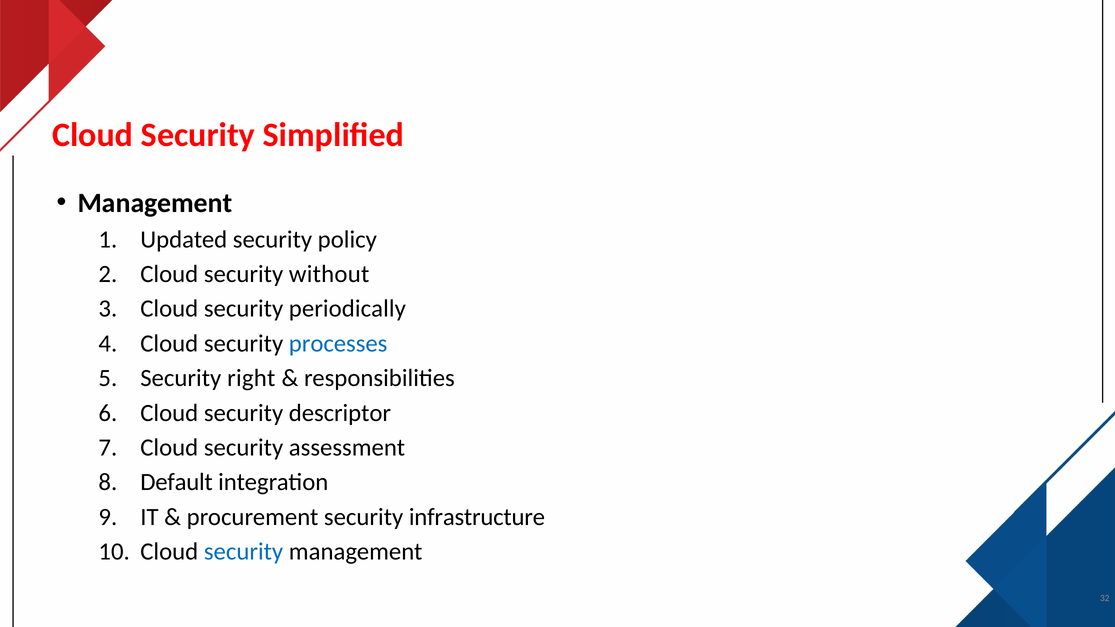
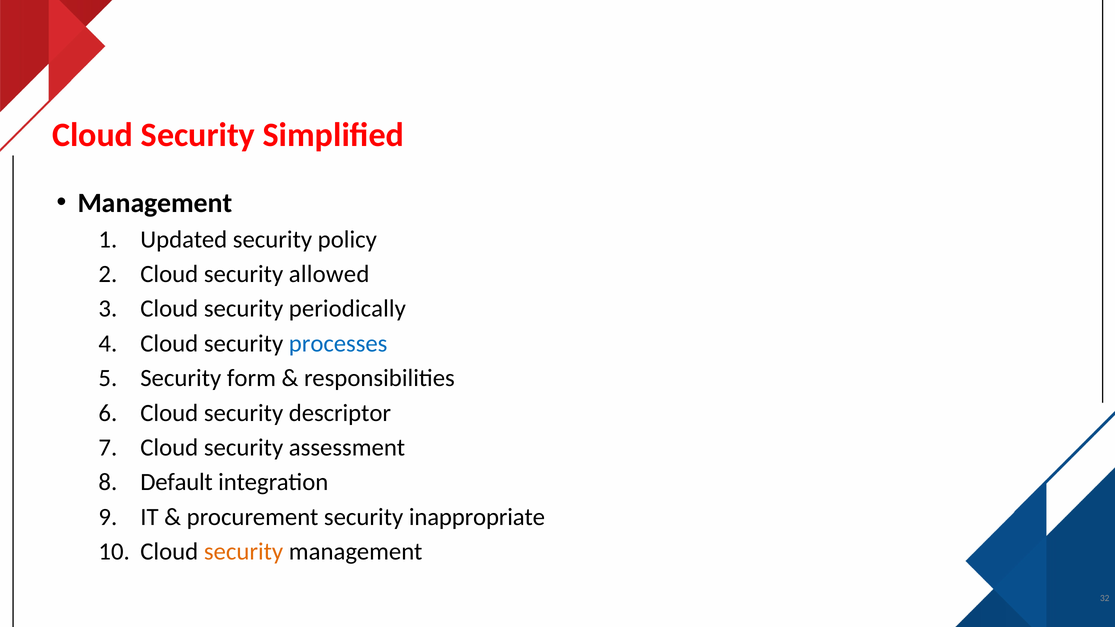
without: without -> allowed (329, 274)
right: right -> form (251, 378)
infrastructure: infrastructure -> inappropriate (477, 517)
security colour: blue -> orange (244, 552)
